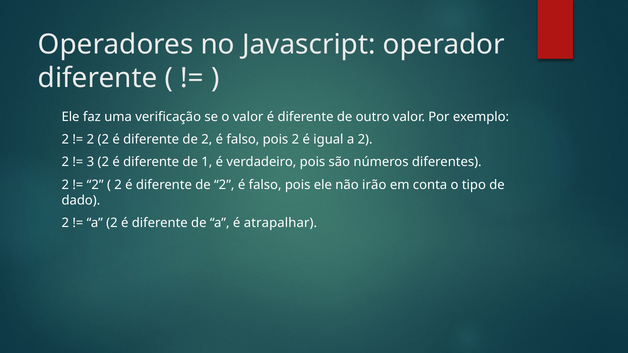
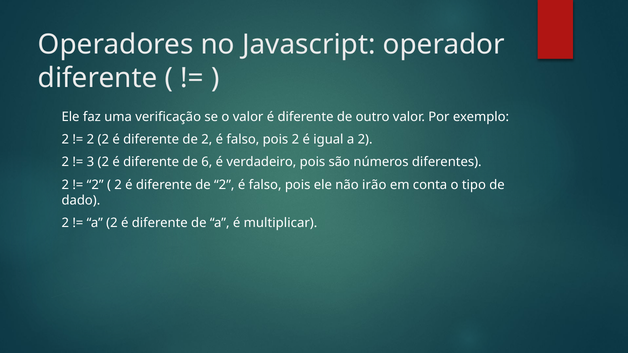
1: 1 -> 6 (207, 162)
atrapalhar: atrapalhar -> multiplicar (281, 223)
